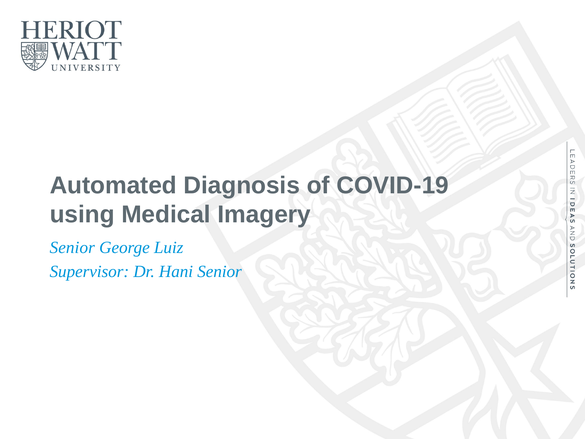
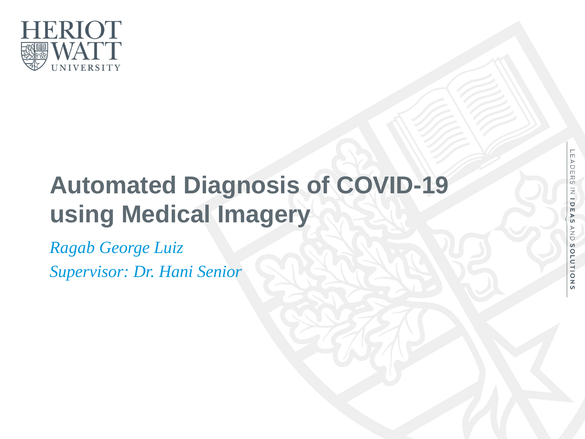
Senior: Senior -> Ragab (72, 248)
